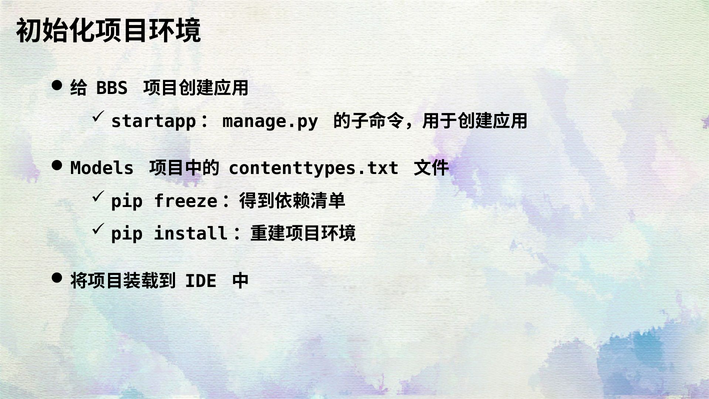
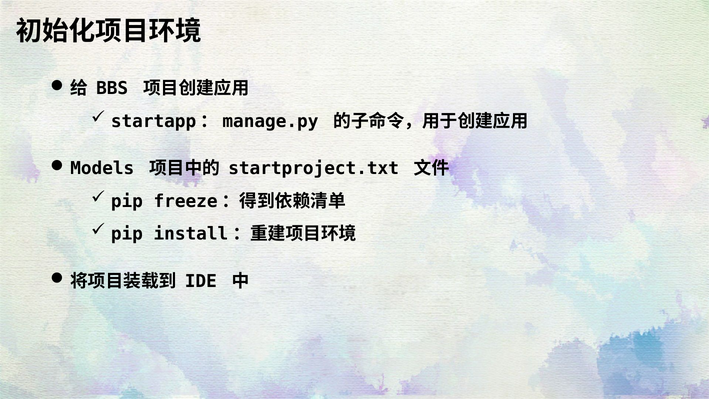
contenttypes.txt: contenttypes.txt -> startproject.txt (314, 169)
